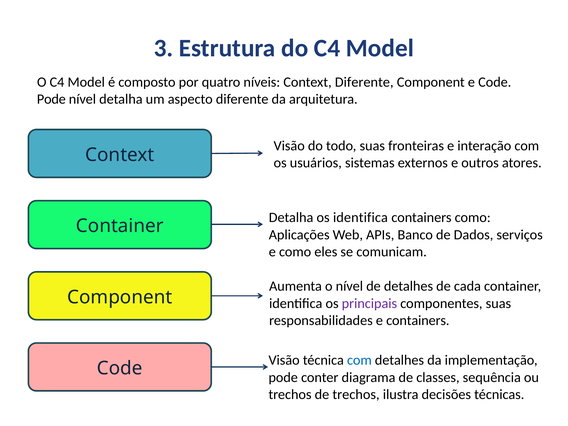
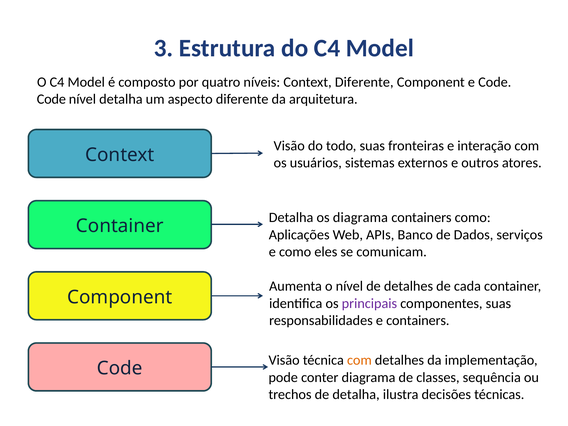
Pode: Pode -> Code (51, 99)
os identifica: identifica -> diagrama (360, 218)
com colour: blue -> orange (359, 360)
de trechos: trechos -> detalha (356, 394)
